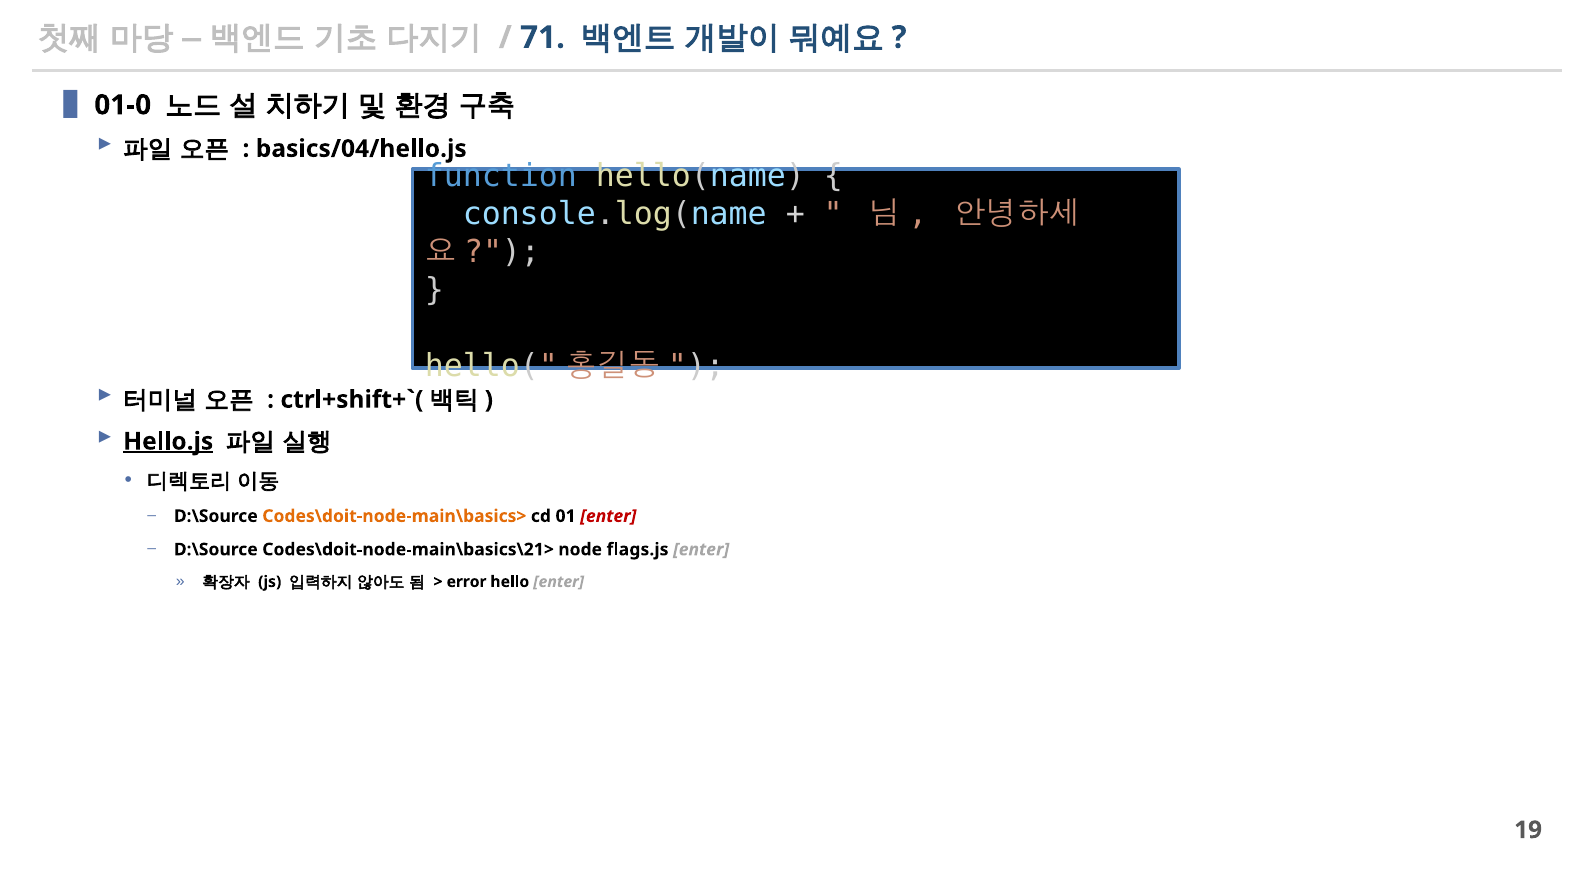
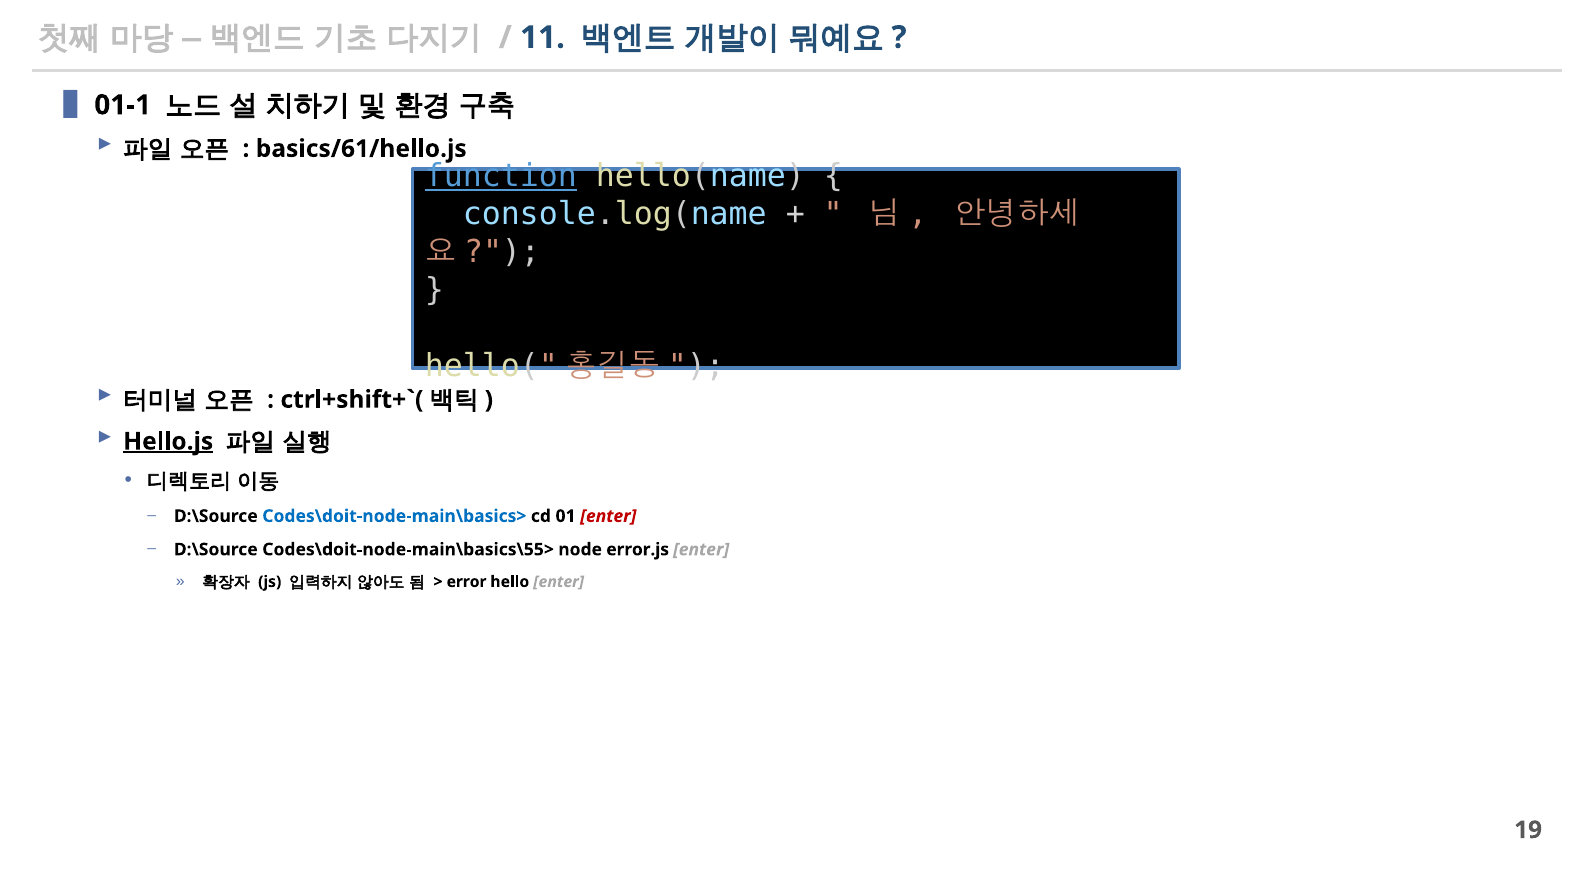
71: 71 -> 11 (542, 37)
01-0: 01-0 -> 01-1 (123, 105)
basics/04/hello.js: basics/04/hello.js -> basics/61/hello.js (361, 149)
function underline: none -> present (501, 176)
Codes\doit-node-main\basics> colour: orange -> blue (394, 516)
Codes\doit-node-main\basics\21>: Codes\doit-node-main\basics\21> -> Codes\doit-node-main\basics\55> (408, 549)
flags.js: flags.js -> error.js (638, 549)
